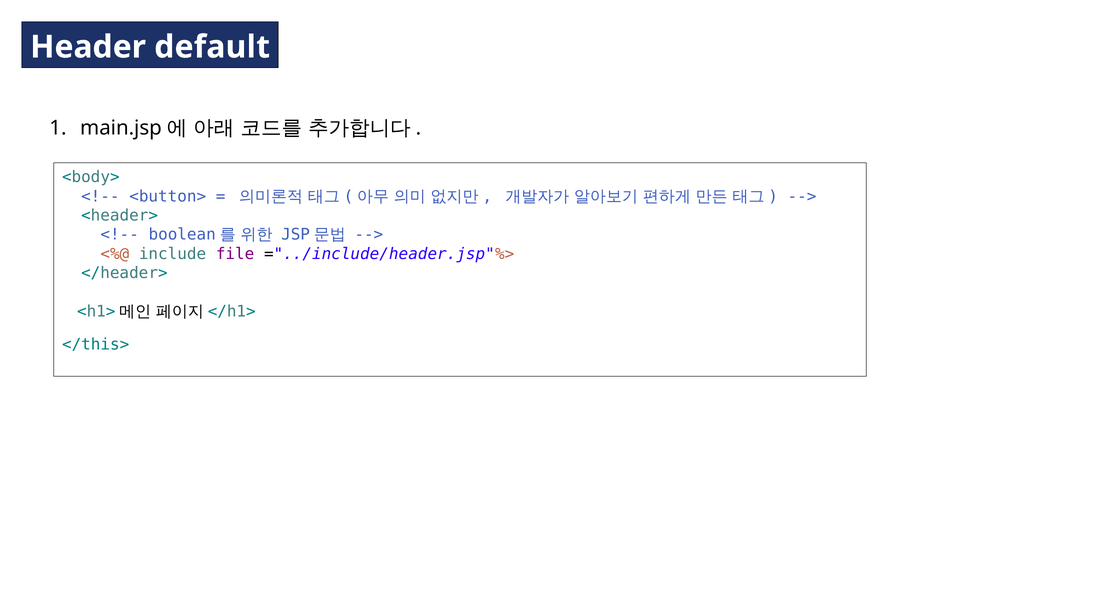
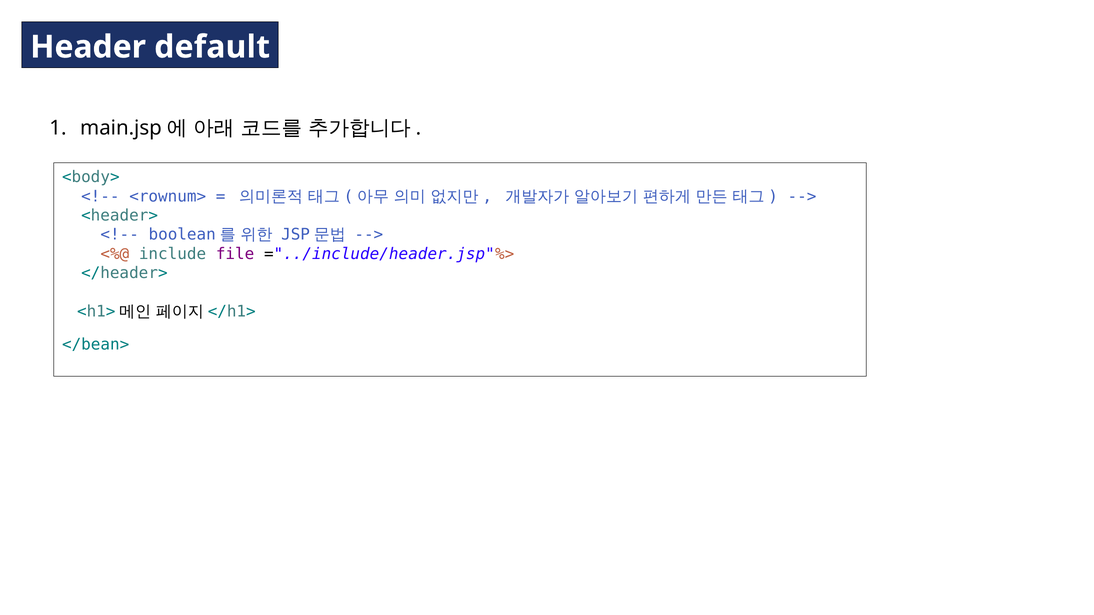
<button>: <button> -> <rownum> (168, 196)
</this>: </this> -> </bean> (96, 345)
